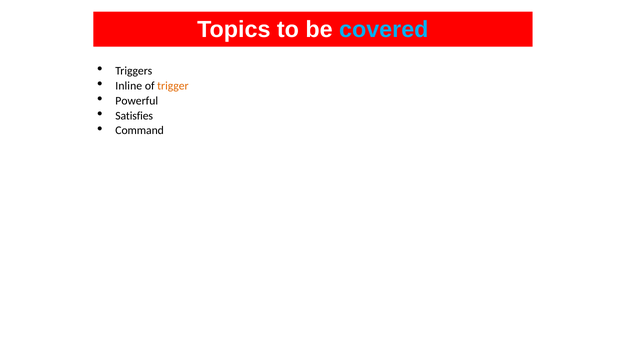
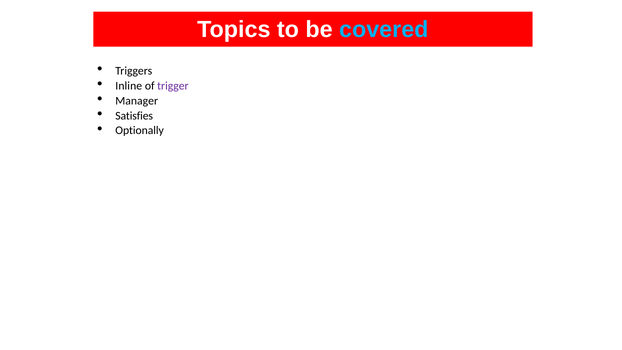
trigger colour: orange -> purple (173, 86)
Powerful: Powerful -> Manager (137, 101)
Command: Command -> Optionally (140, 131)
